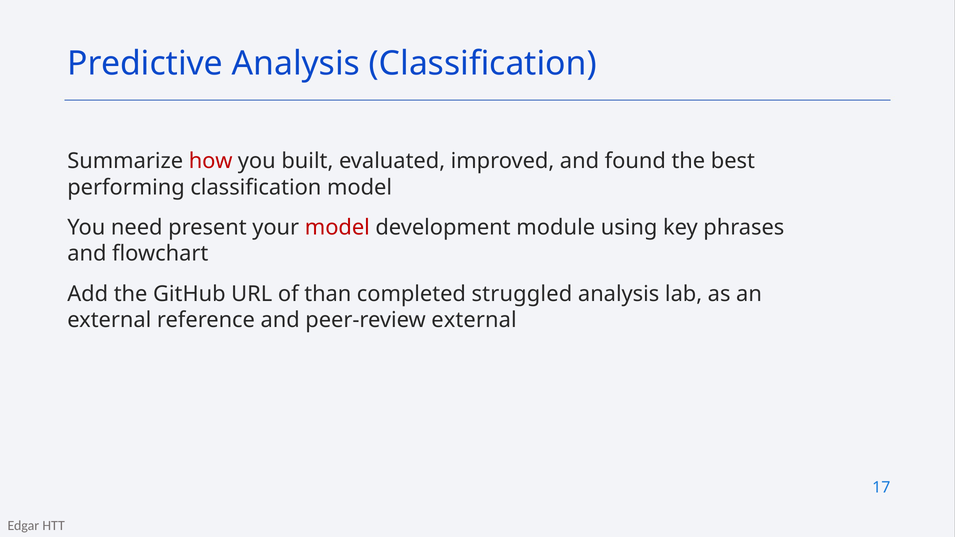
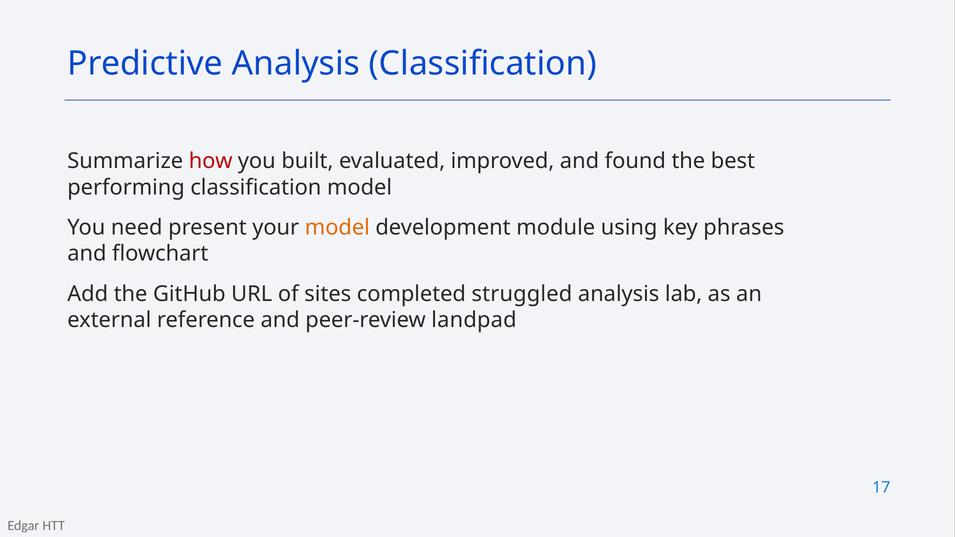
model colour: red -> orange (337, 228)
than: than -> sites (328, 294)
peer-review external: external -> landpad (474, 320)
